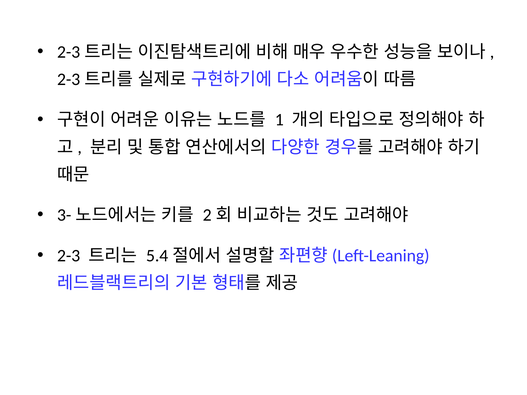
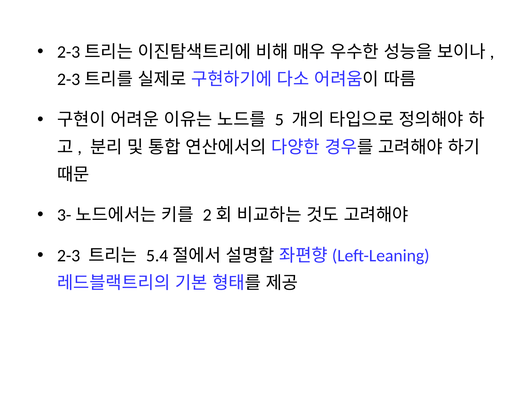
1: 1 -> 5 (279, 120)
